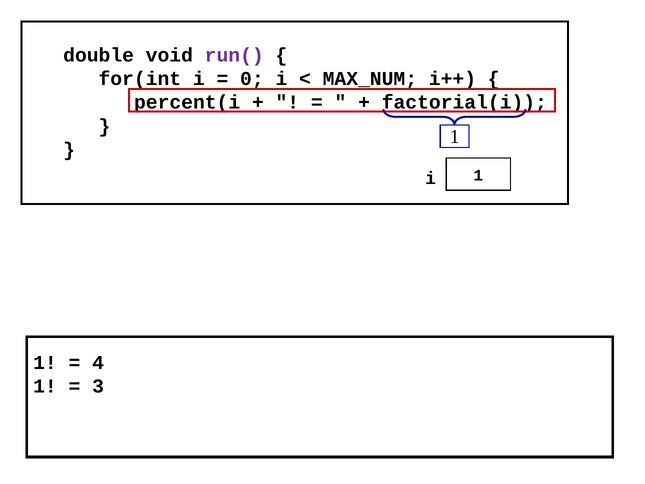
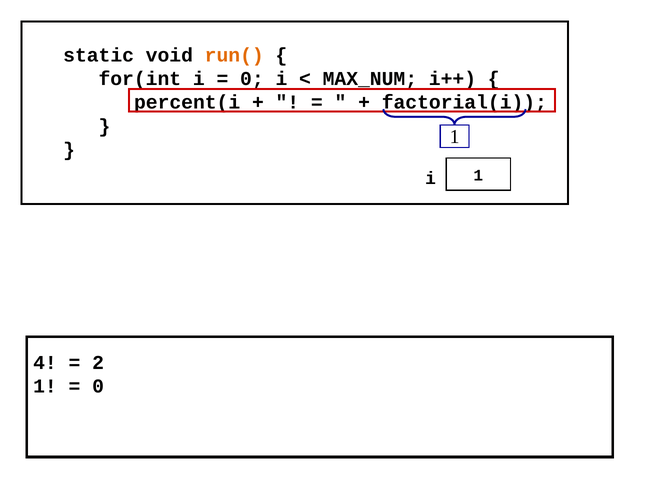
double: double -> static (99, 55)
run( colour: purple -> orange (234, 55)
1: 1 -> 4 (45, 363)
4: 4 -> 2 (98, 363)
3: 3 -> 0 (98, 386)
